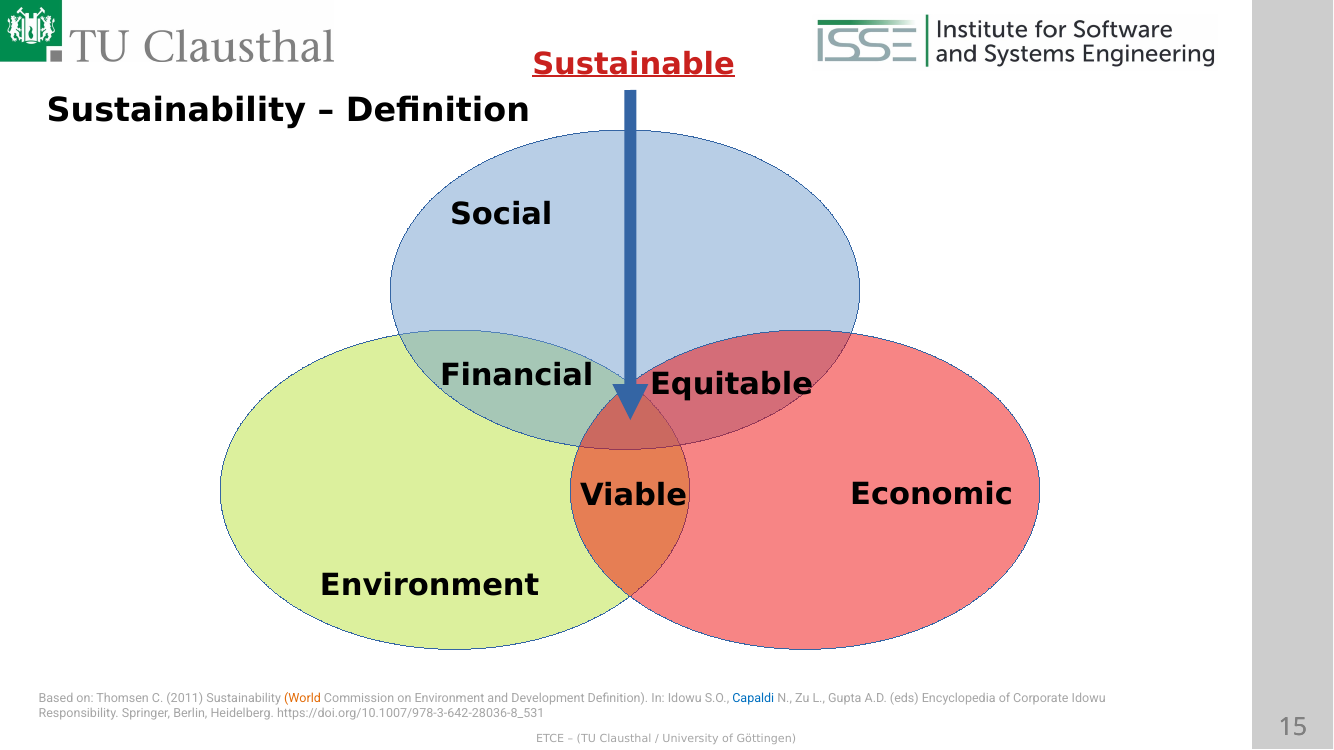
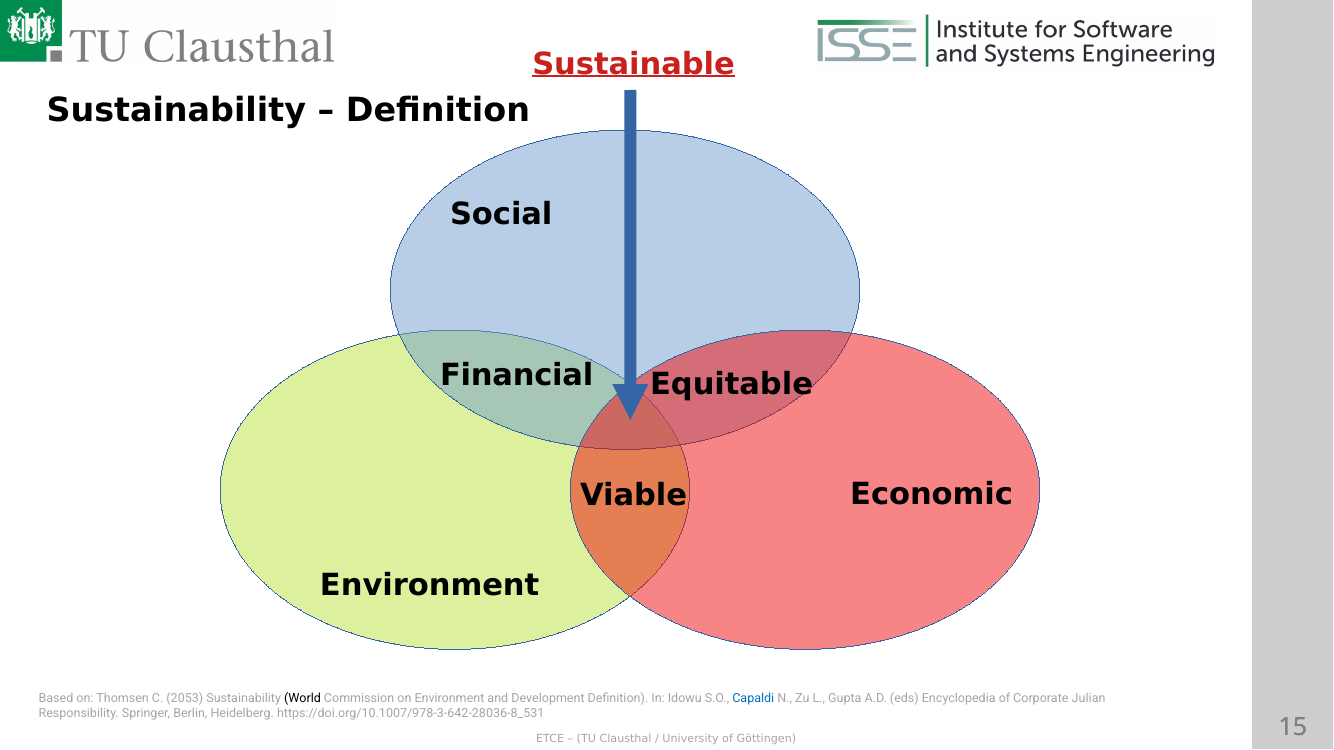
2011: 2011 -> 2053 (185, 699)
World colour: orange -> black (302, 699)
Corporate Idowu: Idowu -> Julian (1089, 699)
